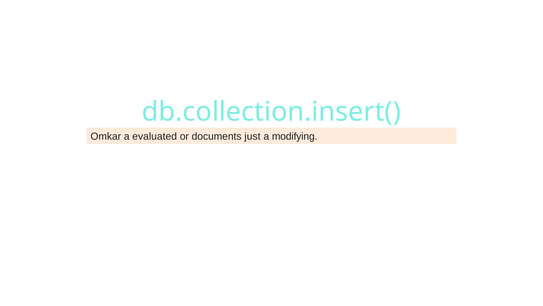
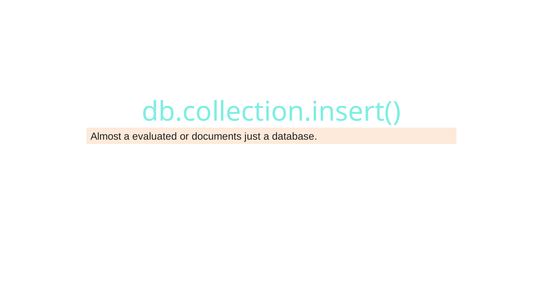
Omkar: Omkar -> Almost (106, 136)
modifying: modifying -> database (295, 136)
